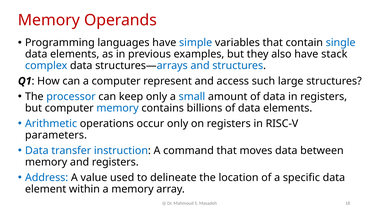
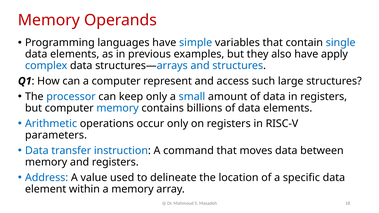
stack: stack -> apply (334, 54)
